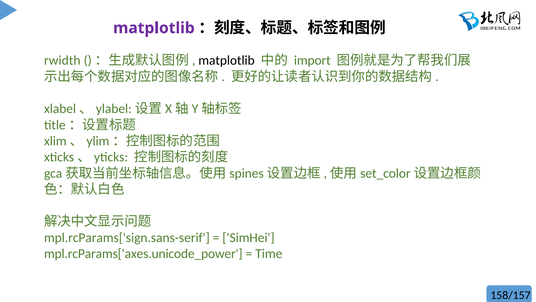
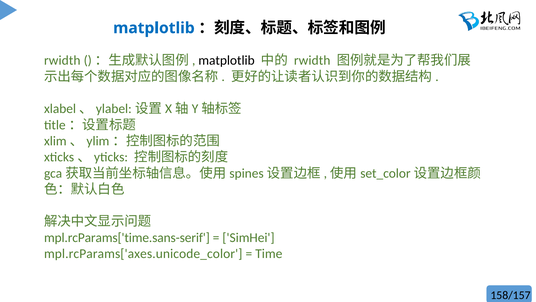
matplotlib colour: purple -> blue (154, 28)
import: import -> rwidth (312, 60)
mpl.rcParams['sign.sans-serif: mpl.rcParams['sign.sans-serif -> mpl.rcParams['time.sans-serif (127, 237)
mpl.rcParams['axes.unicode_power: mpl.rcParams['axes.unicode_power -> mpl.rcParams['axes.unicode_color (143, 253)
